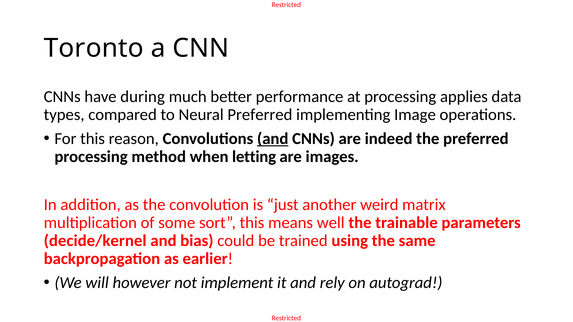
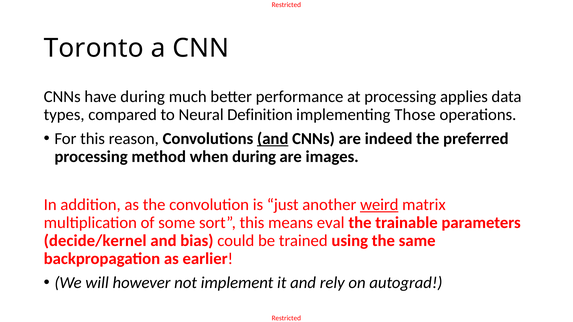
Neural Preferred: Preferred -> Definition (260, 115)
Image: Image -> Those (415, 115)
when letting: letting -> during (254, 157)
weird underline: none -> present (379, 205)
well: well -> eval (331, 223)
